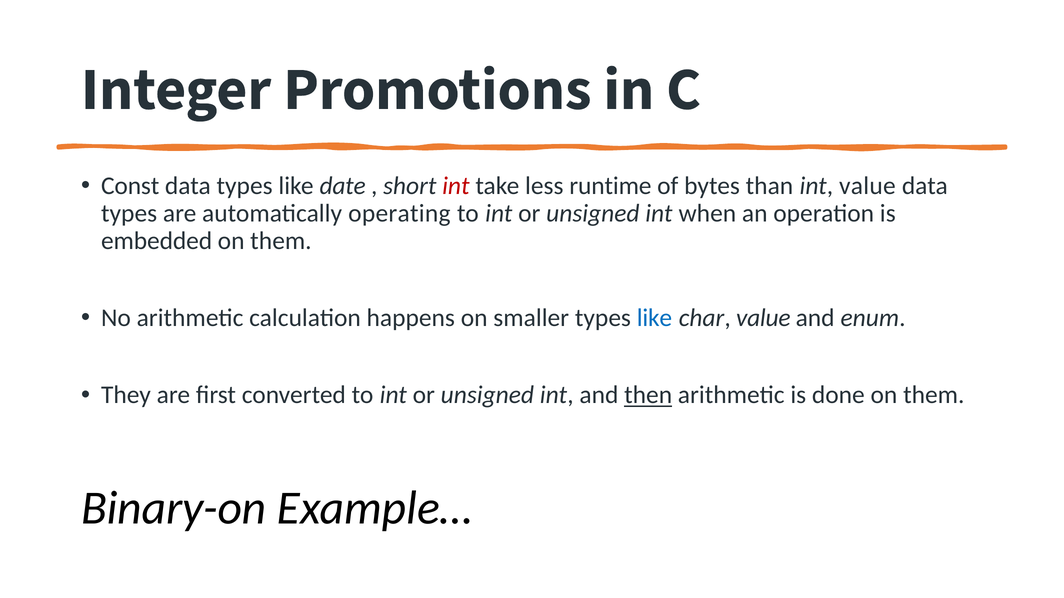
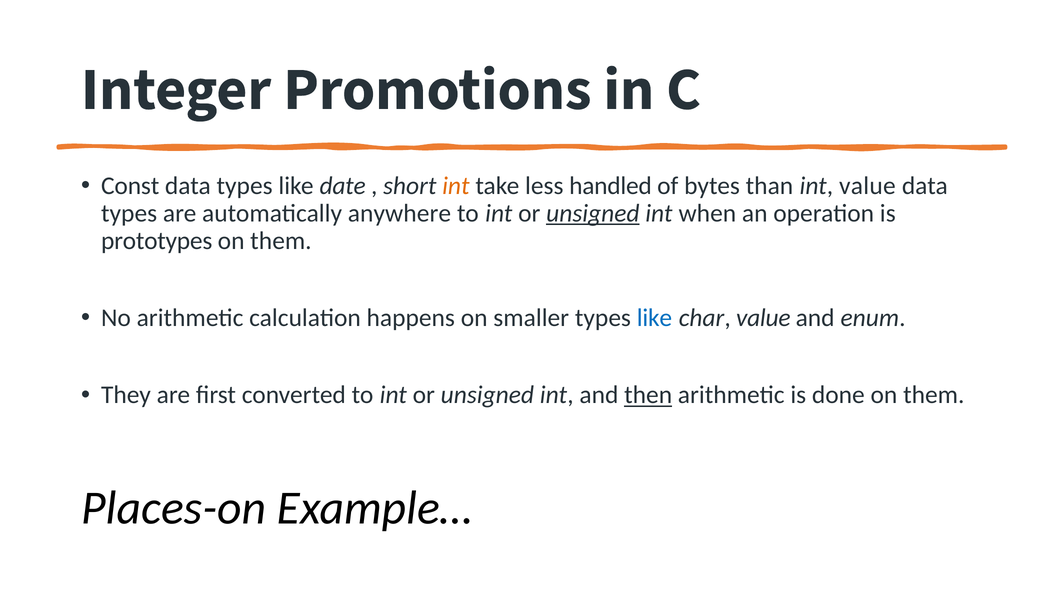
int colour: red -> orange (456, 186)
runtime: runtime -> handled (610, 186)
operating: operating -> anywhere (399, 213)
unsigned underline: none -> present (593, 213)
embedded: embedded -> prototypes (157, 241)
Binary-on: Binary-on -> Places-on (174, 508)
